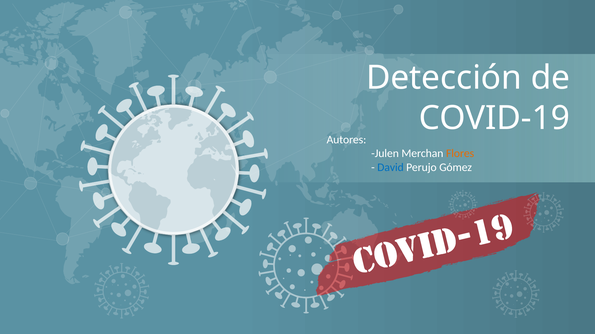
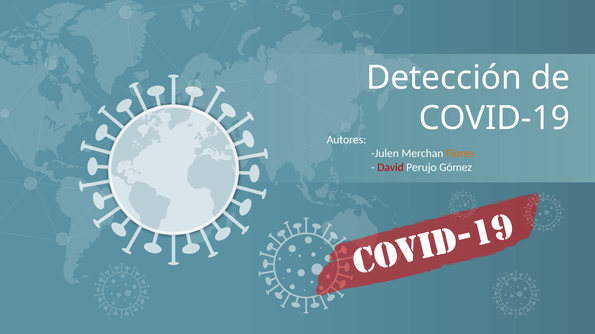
David colour: blue -> red (391, 168)
